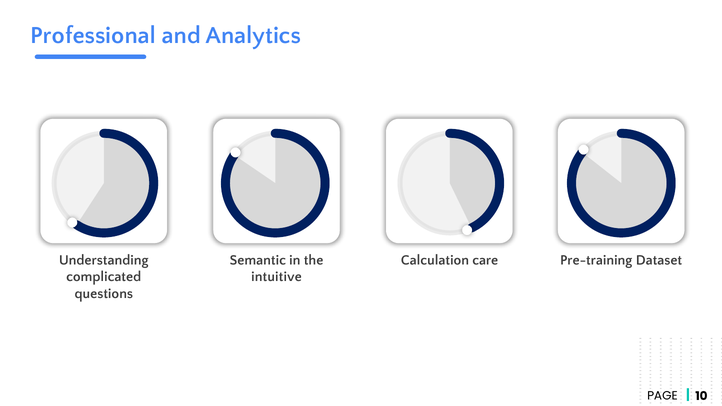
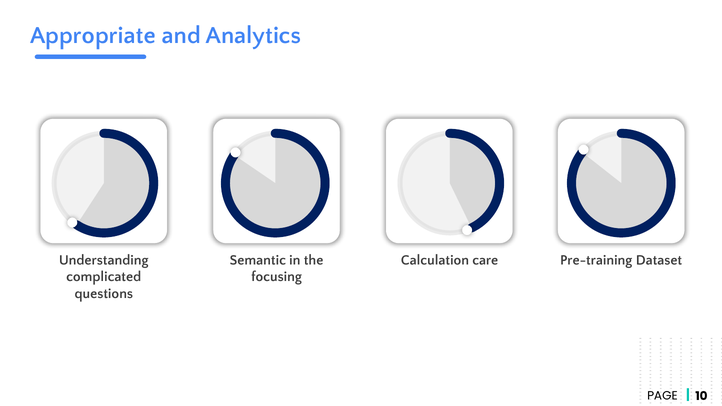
Professional: Professional -> Appropriate (93, 36)
intuitive: intuitive -> focusing (277, 277)
